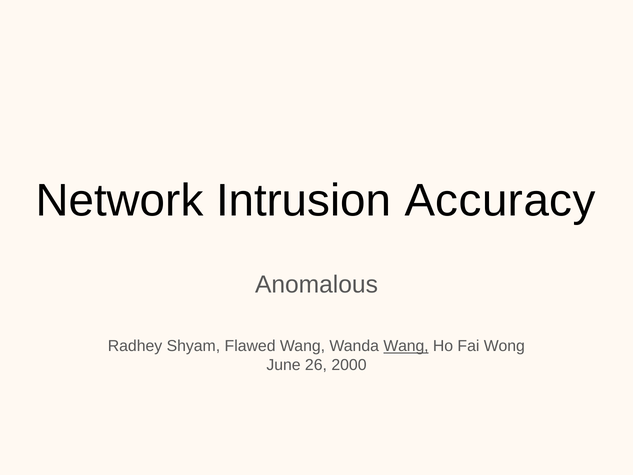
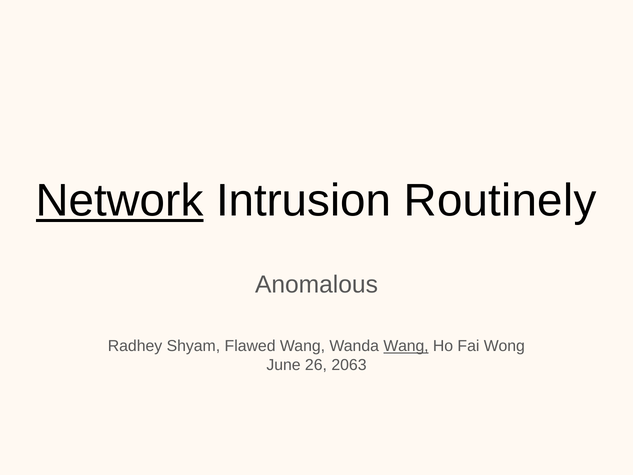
Network underline: none -> present (120, 201)
Accuracy: Accuracy -> Routinely (500, 201)
2000: 2000 -> 2063 (349, 365)
